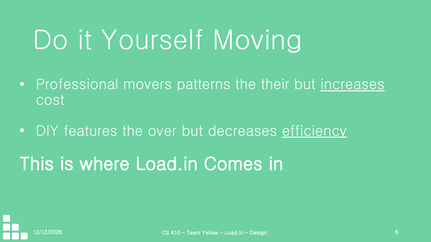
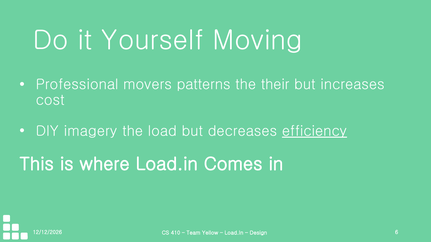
increases underline: present -> none (352, 85)
features: features -> imagery (90, 131)
over: over -> load (162, 131)
